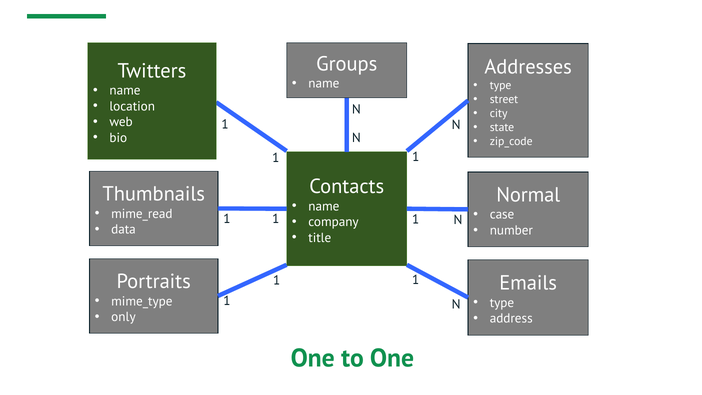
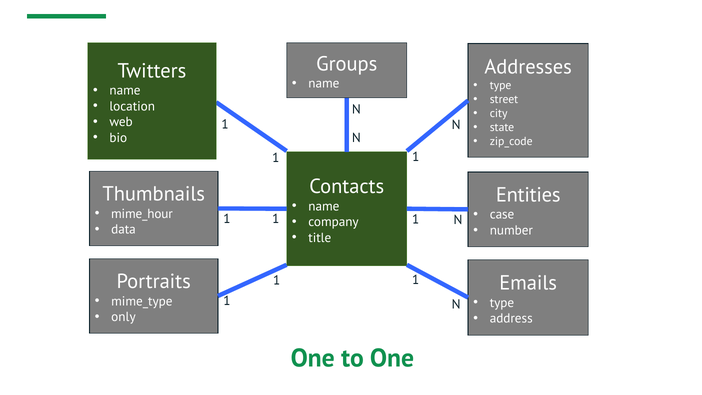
Normal: Normal -> Entities (528, 195)
mime_read: mime_read -> mime_hour (142, 214)
